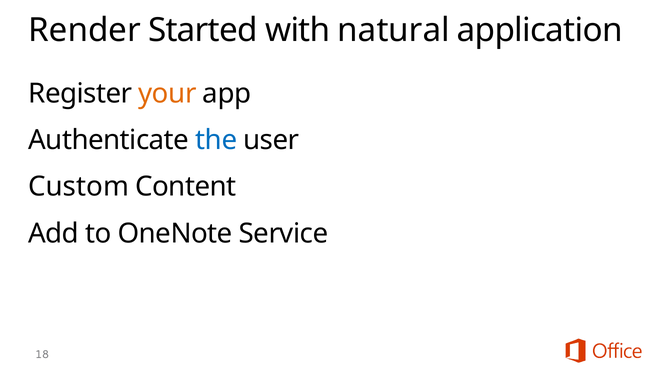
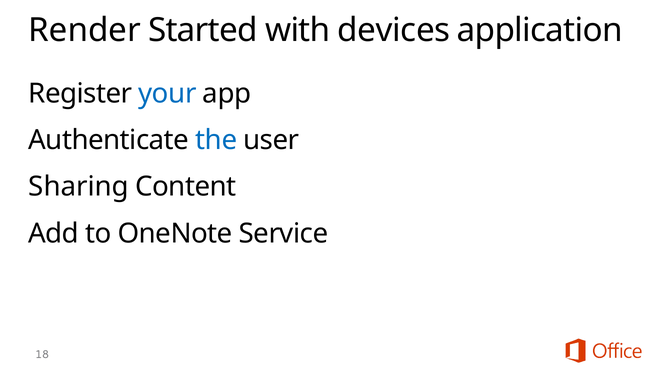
natural: natural -> devices (394, 30)
your colour: orange -> blue (167, 94)
Custom: Custom -> Sharing (79, 187)
